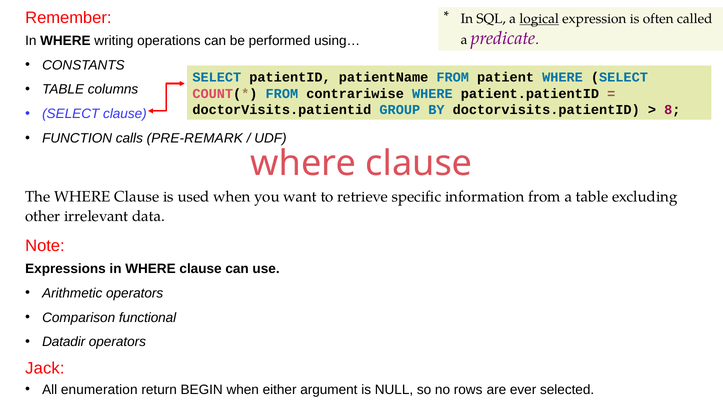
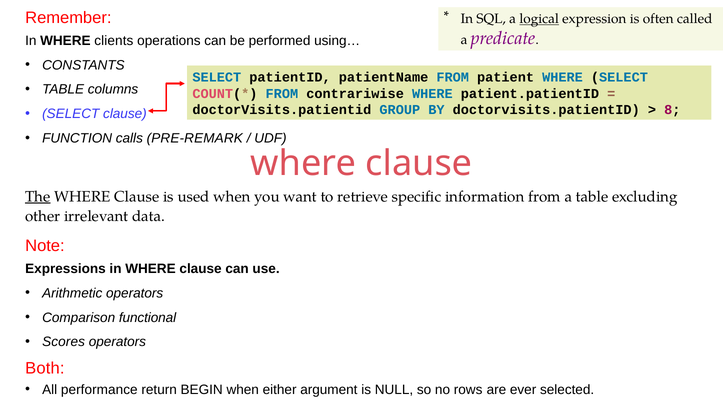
writing: writing -> clients (114, 41)
The underline: none -> present (38, 197)
Datadir: Datadir -> Scores (64, 342)
Jack: Jack -> Both (45, 368)
enumeration: enumeration -> performance (99, 389)
